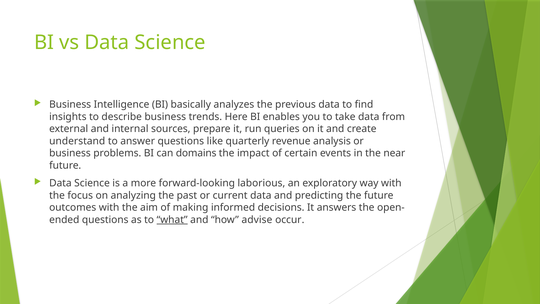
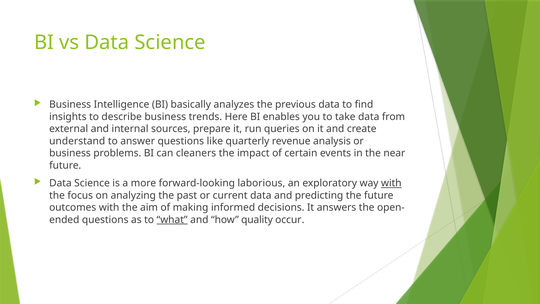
domains: domains -> cleaners (196, 153)
with underline: none -> present (391, 183)
advise: advise -> quality (257, 219)
